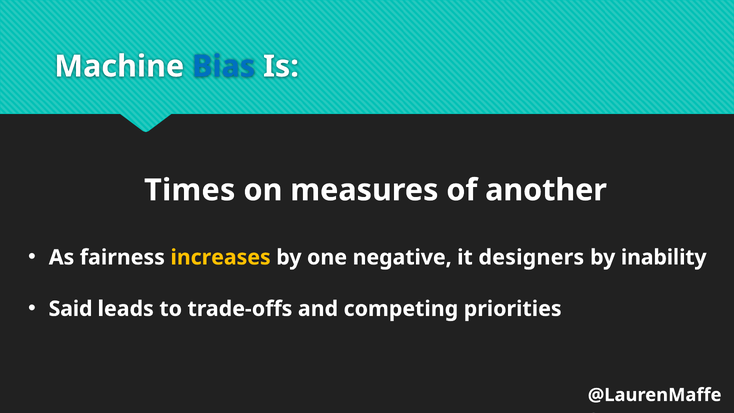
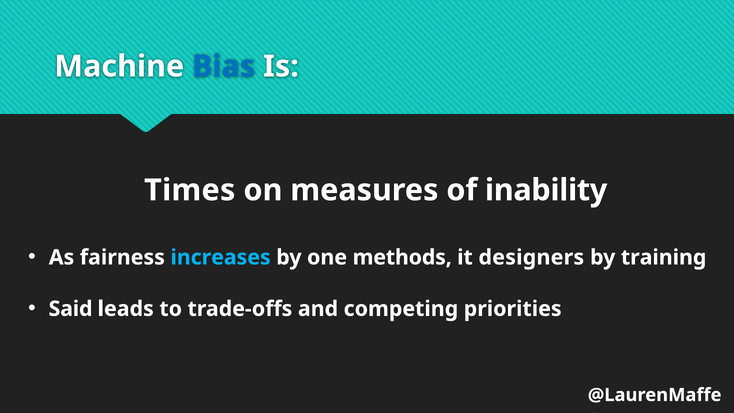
another: another -> inability (546, 190)
increases colour: yellow -> light blue (221, 257)
negative: negative -> methods (402, 257)
inability: inability -> training (664, 257)
